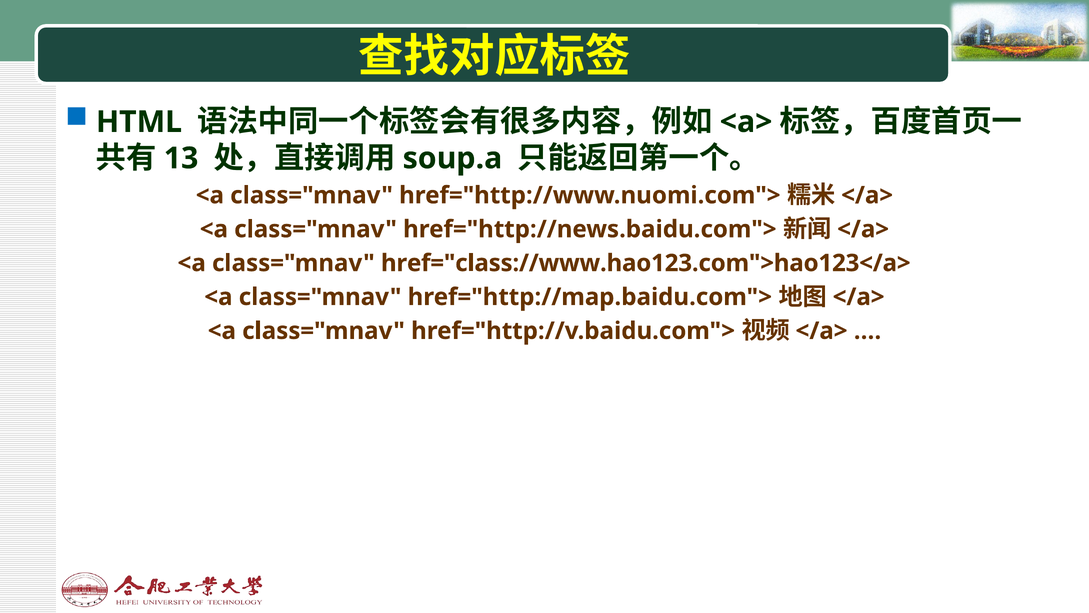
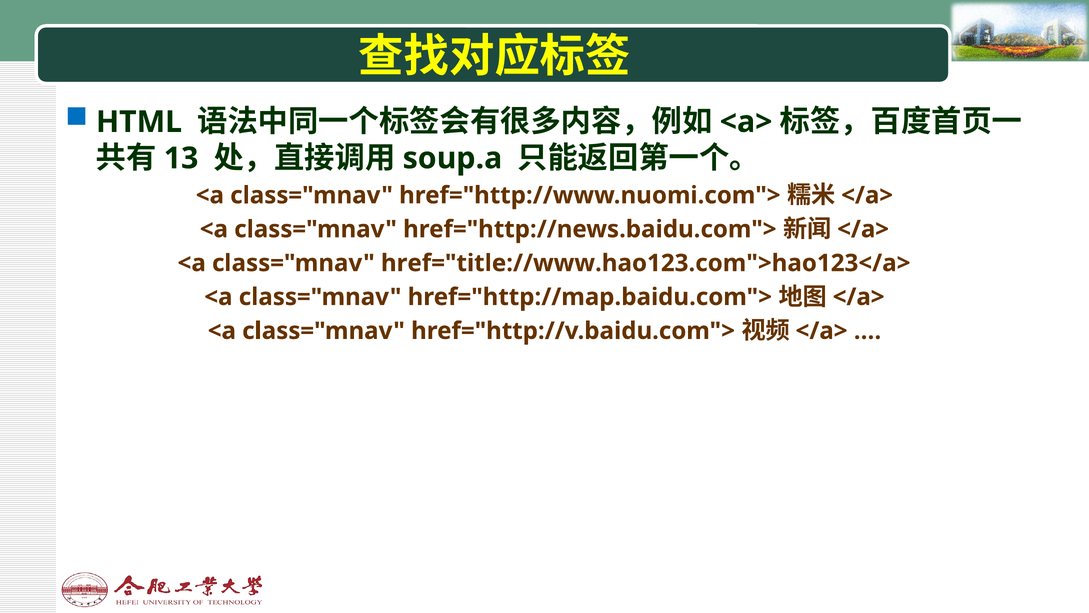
href="class://www.hao123.com">hao123</a>: href="class://www.hao123.com">hao123</a> -> href="title://www.hao123.com">hao123</a> (646, 263)
